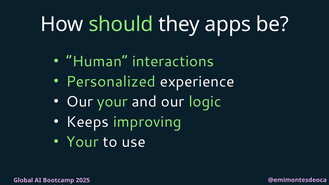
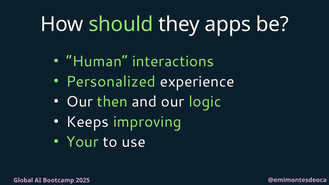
Our your: your -> then (112, 102)
